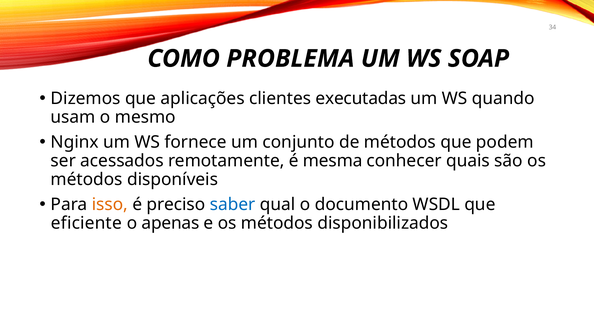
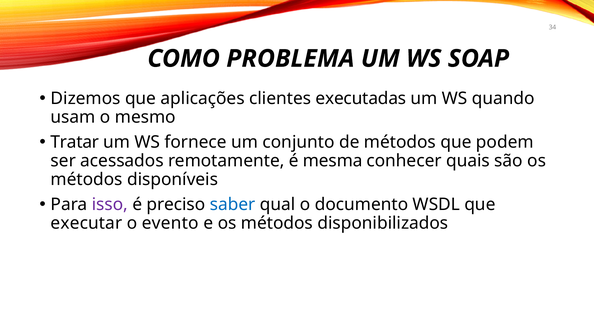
Nginx: Nginx -> Tratar (75, 142)
isso colour: orange -> purple (110, 204)
eficiente: eficiente -> executar (86, 223)
apenas: apenas -> evento (170, 223)
